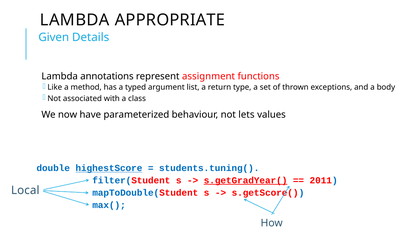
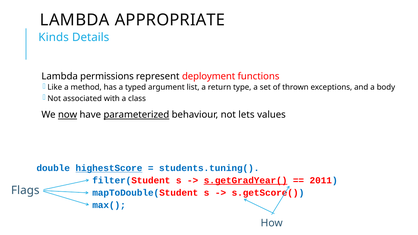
Given: Given -> Kinds (54, 37)
annotations: annotations -> permissions (107, 76)
assignment: assignment -> deployment (209, 76)
now underline: none -> present (68, 115)
parameterized underline: none -> present (136, 115)
Local: Local -> Flags (25, 191)
